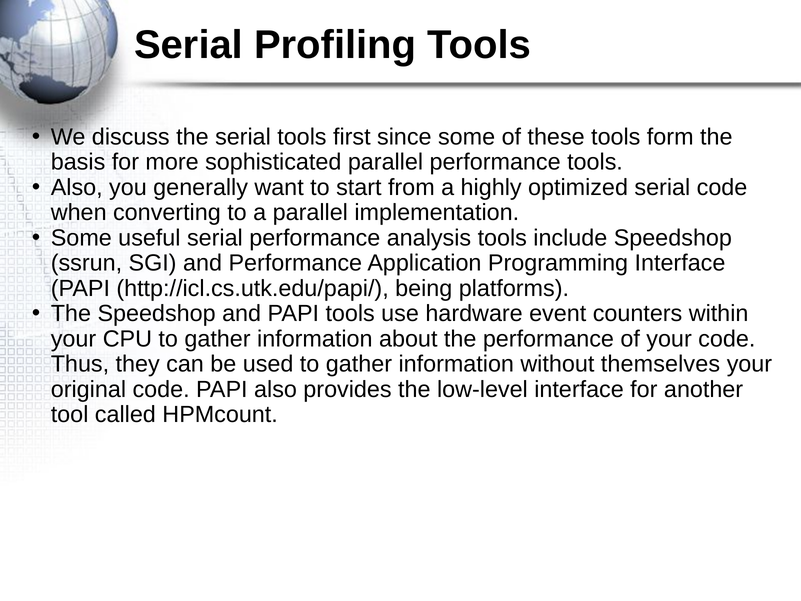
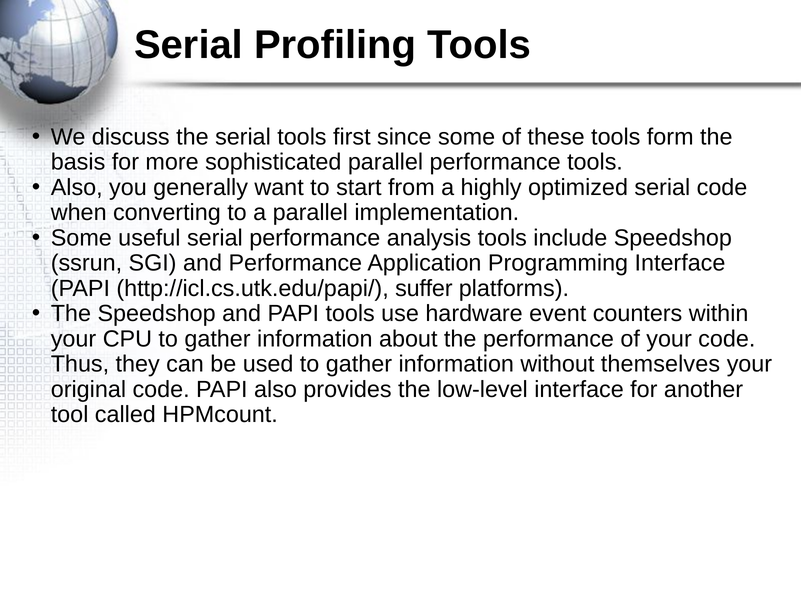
being: being -> suffer (424, 288)
